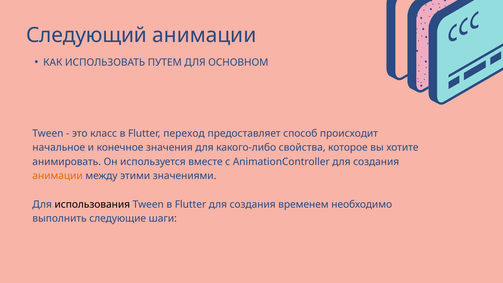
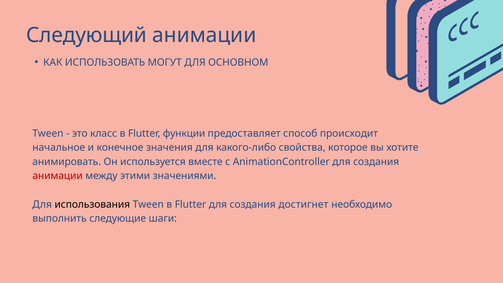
ПУТЕМ: ПУТЕМ -> МОГУТ (165, 63)
переход: переход -> функции (184, 133)
анимации colour: orange -> red (58, 176)
временем: временем -> достигнет (303, 204)
